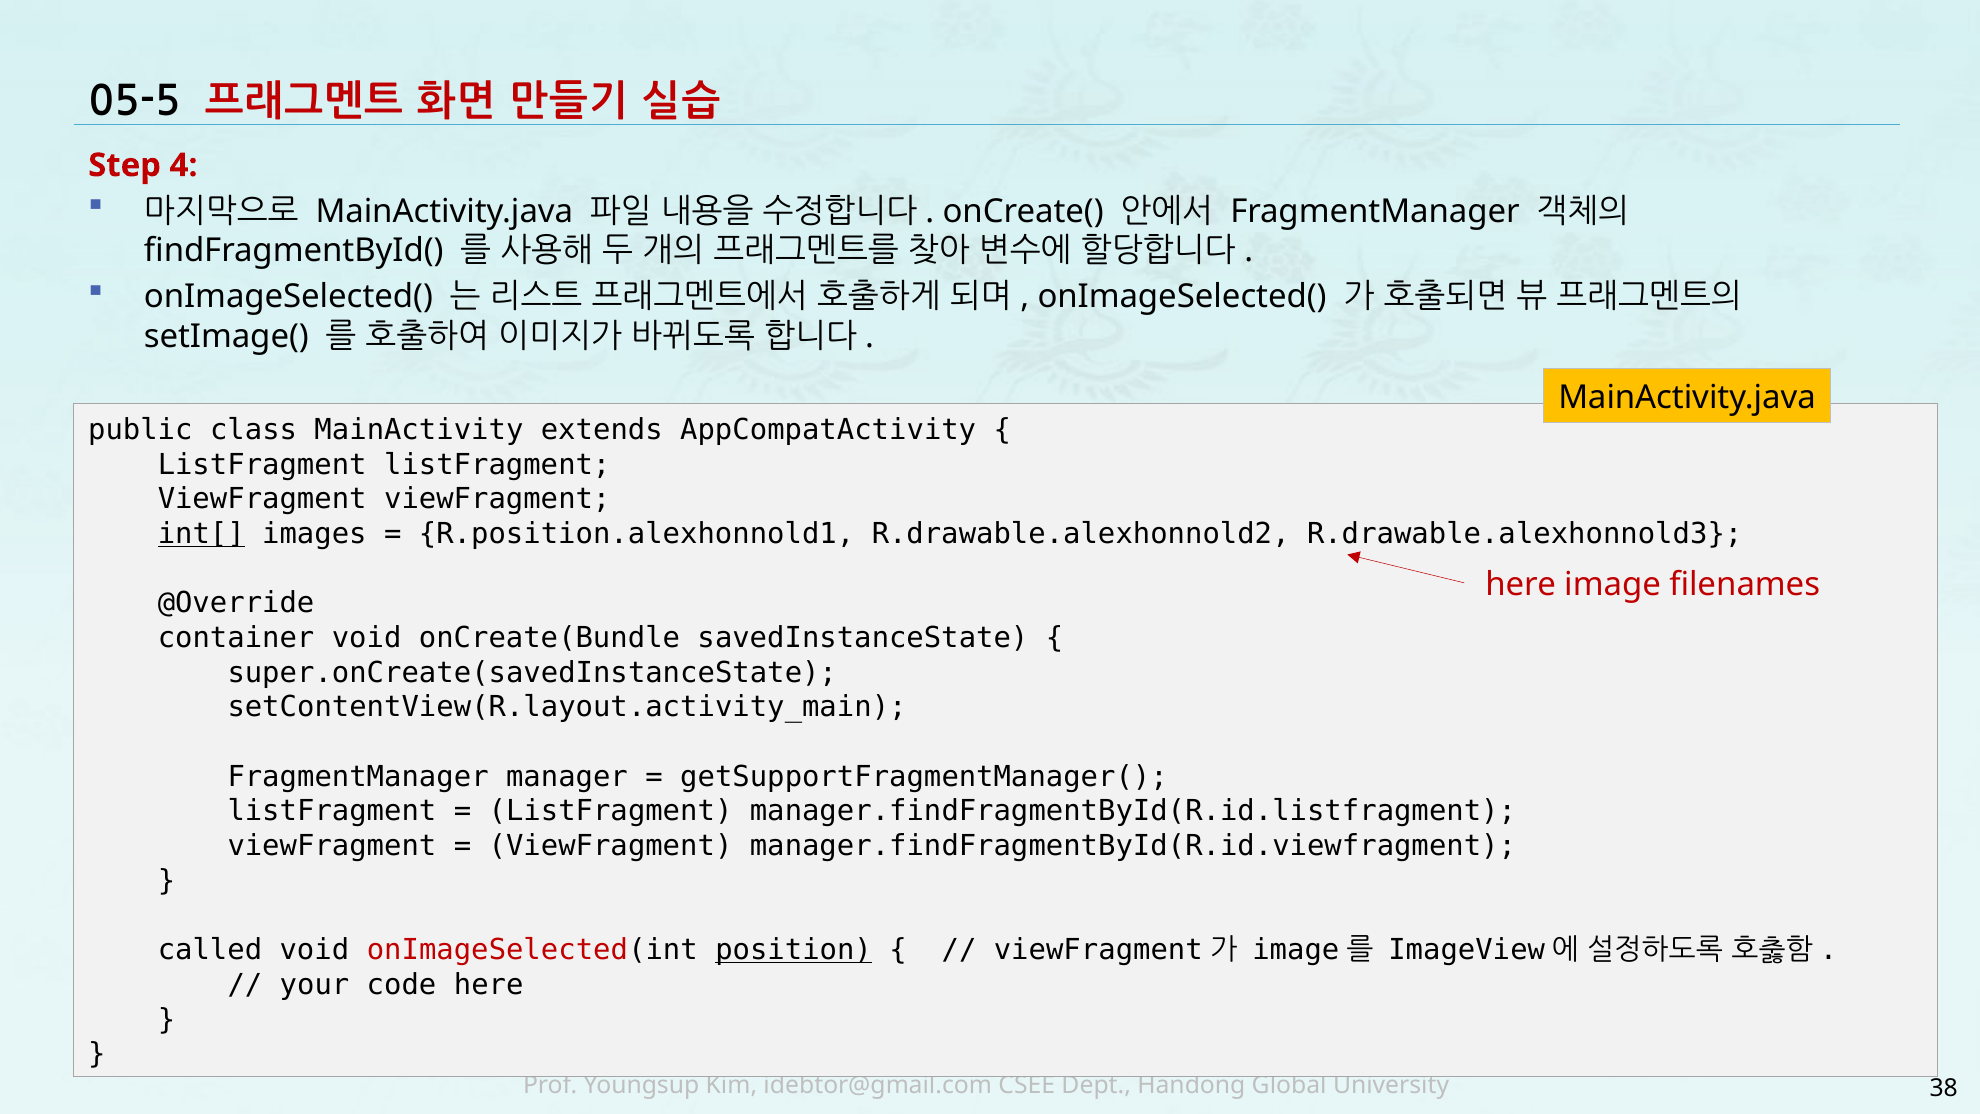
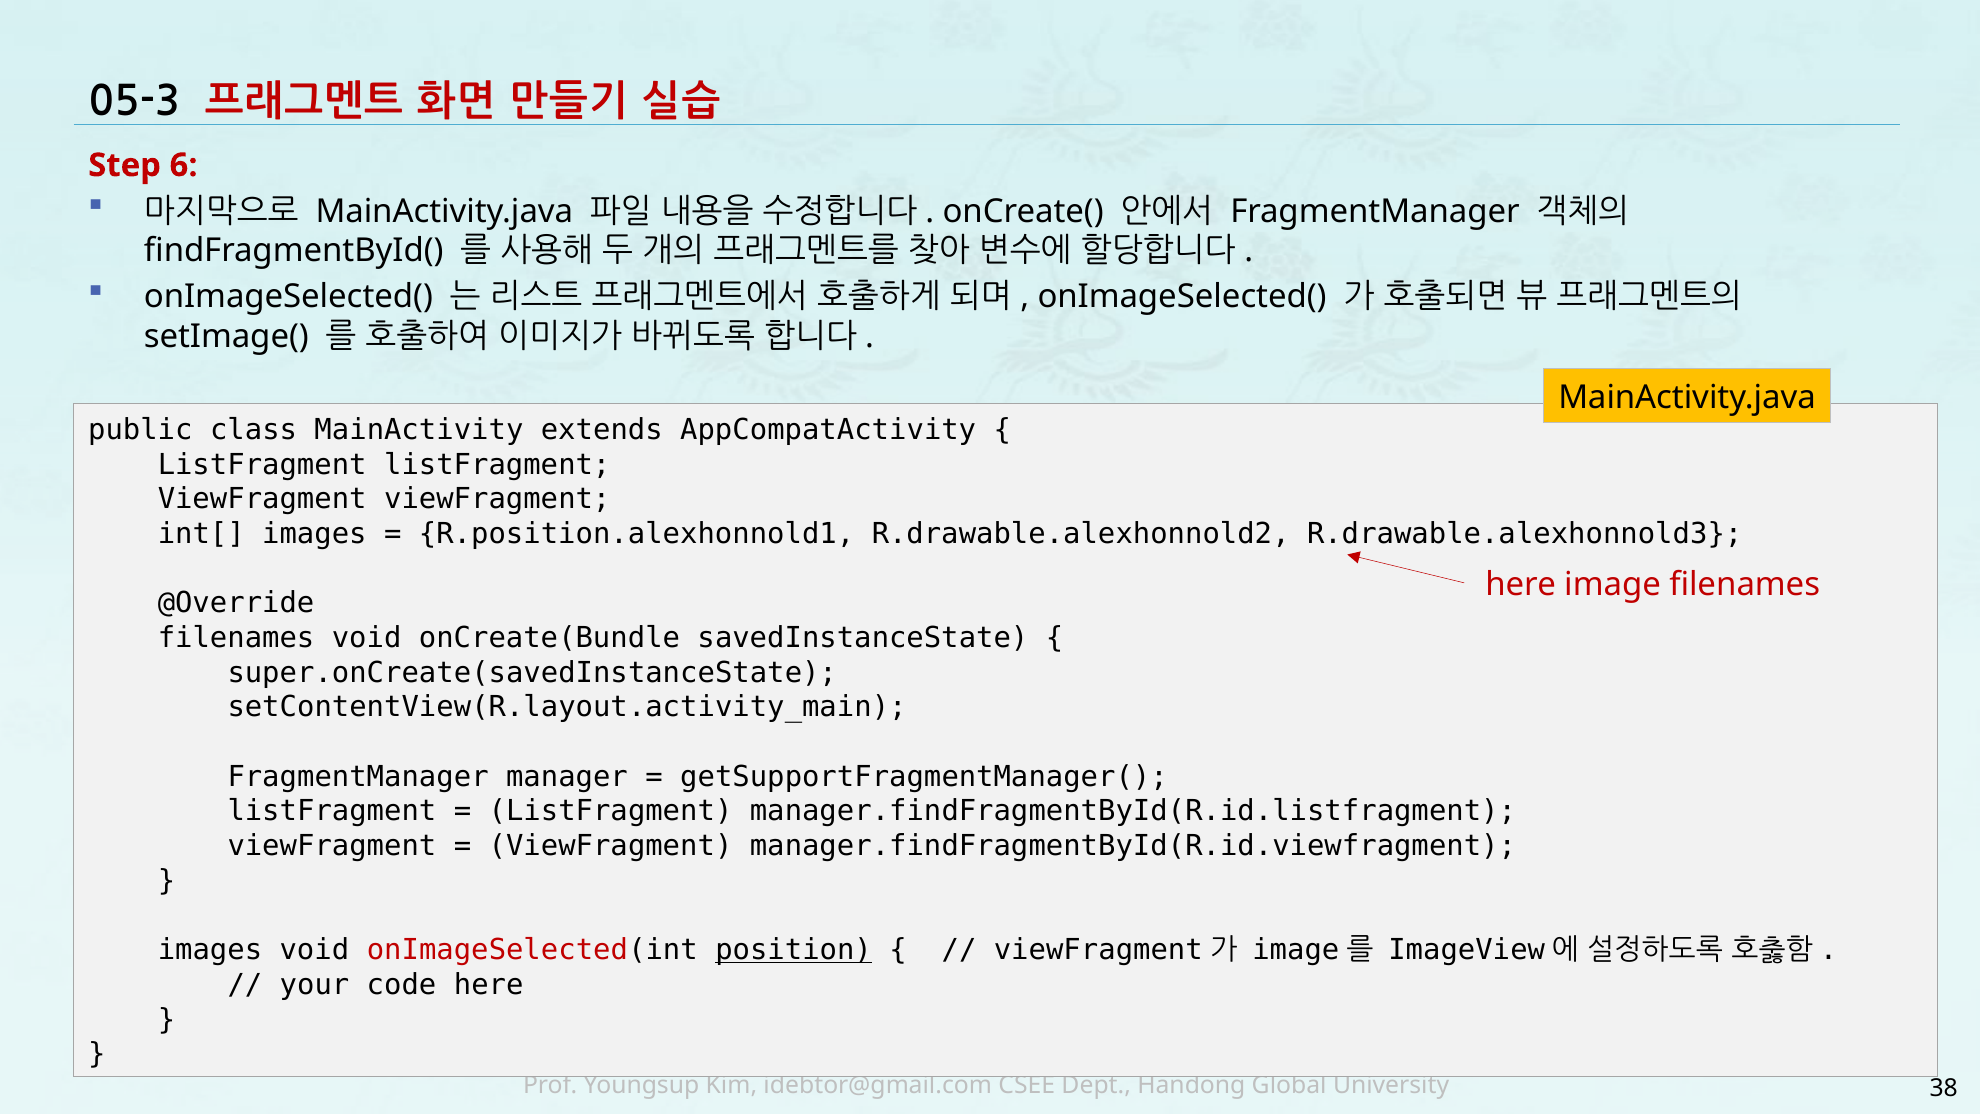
05-5: 05-5 -> 05-3 (135, 102)
4: 4 -> 6 (184, 165)
int[ underline: present -> none (201, 534)
container: container -> filenames (236, 638)
called: called -> images (210, 950)
